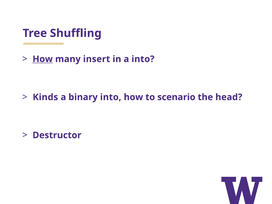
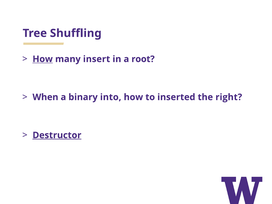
a into: into -> root (143, 59)
Kinds: Kinds -> When (45, 97)
scenario: scenario -> inserted (176, 97)
head: head -> right (229, 97)
Destructor underline: none -> present (57, 135)
